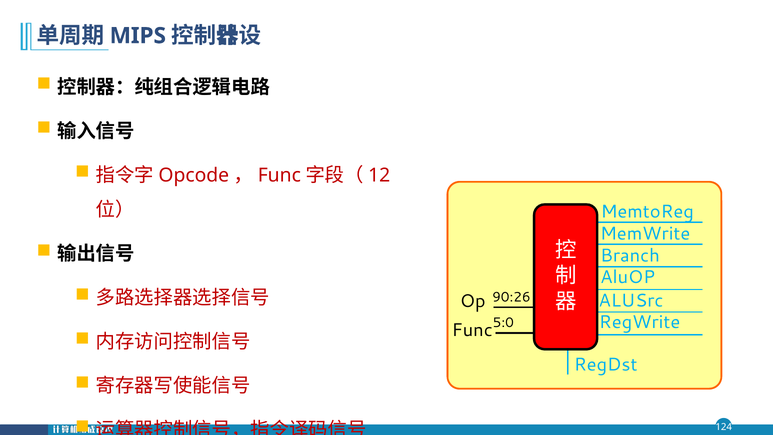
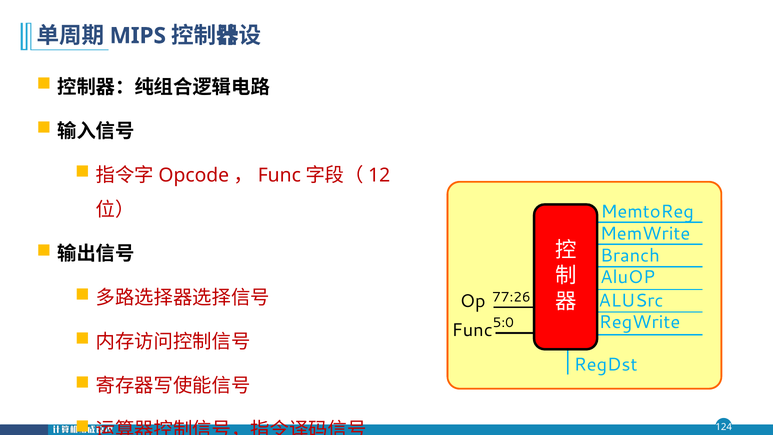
90:26: 90:26 -> 77:26 (511, 297)
